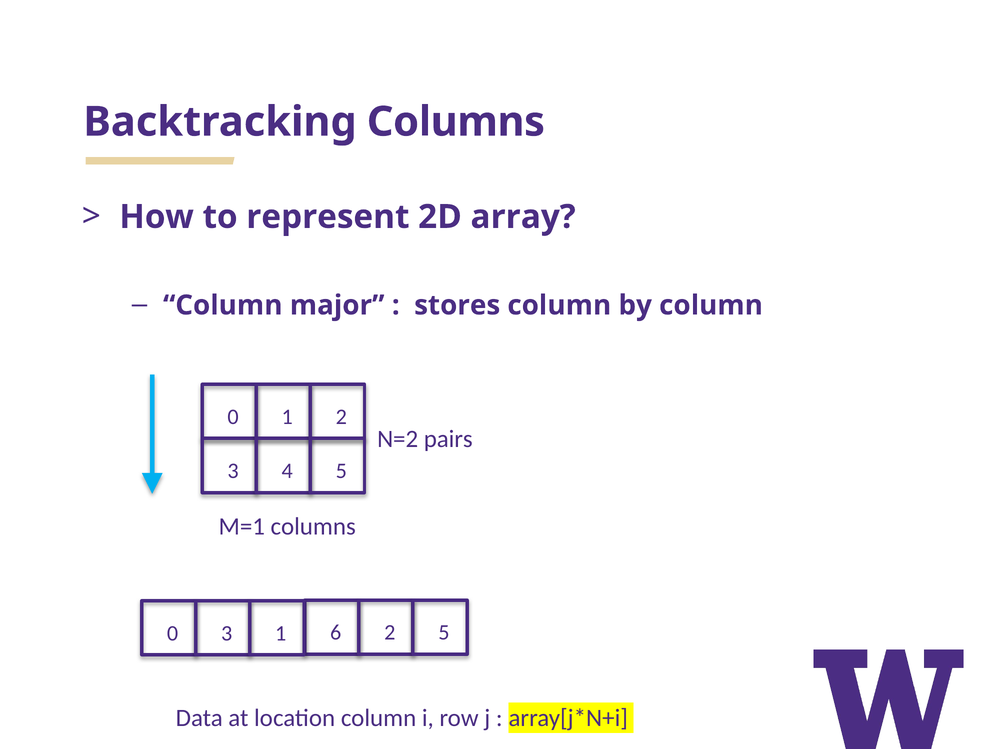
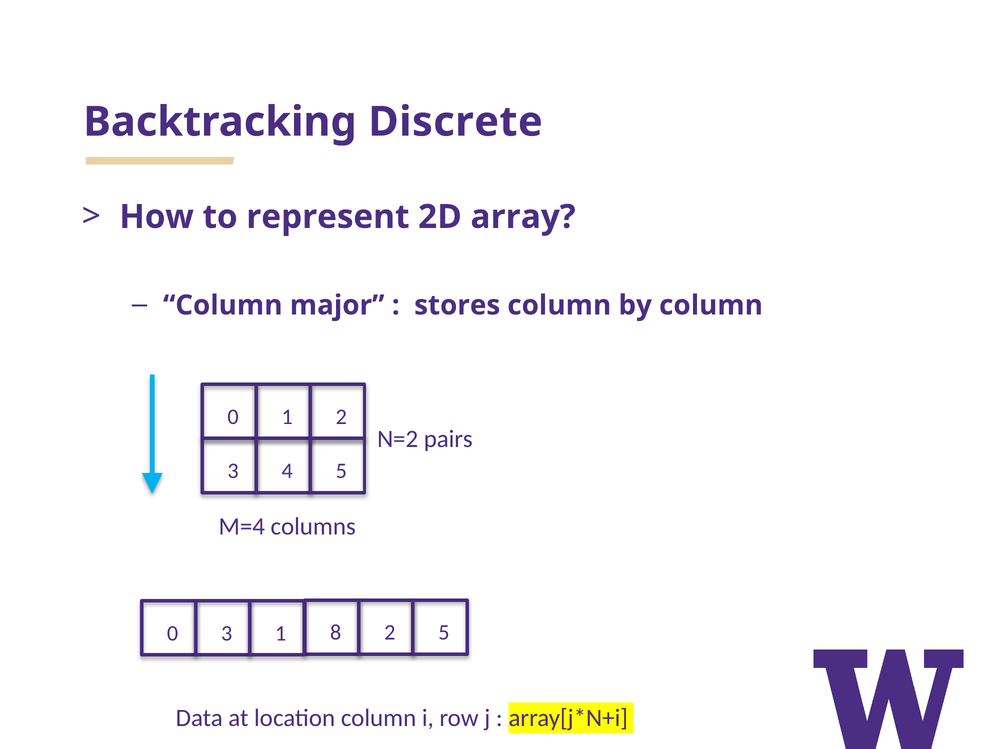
Backtracking Columns: Columns -> Discrete (455, 122)
M=1: M=1 -> M=4 (242, 527)
6: 6 -> 8 (336, 633)
